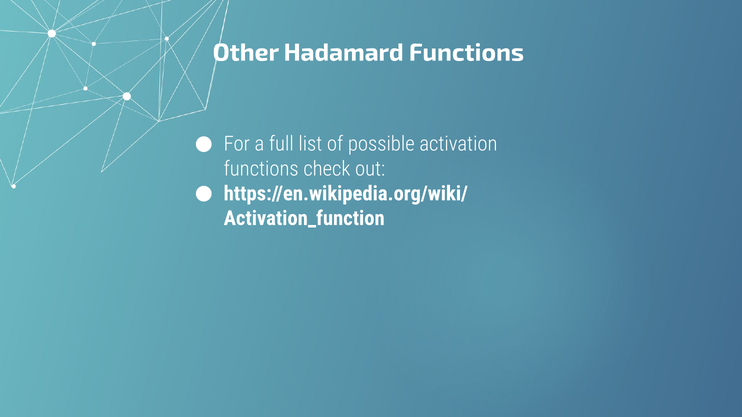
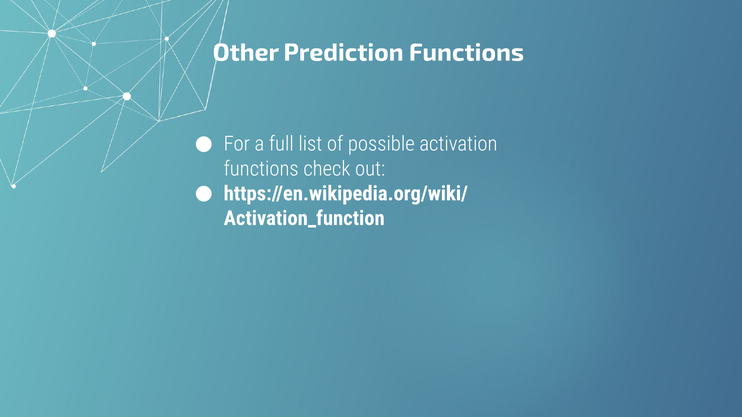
Hadamard: Hadamard -> Prediction (344, 53)
